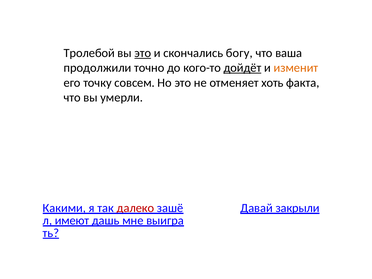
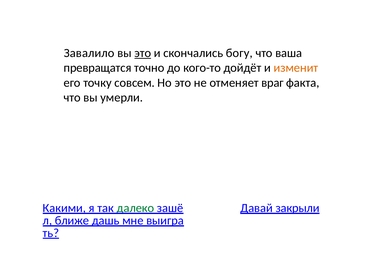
Тролебой: Тролебой -> Завалило (89, 53)
продолжили: продолжили -> превращатся (98, 68)
дойдёт underline: present -> none (242, 68)
хоть: хоть -> враг (272, 83)
далеко colour: red -> green (135, 208)
имеют: имеют -> ближе (72, 221)
